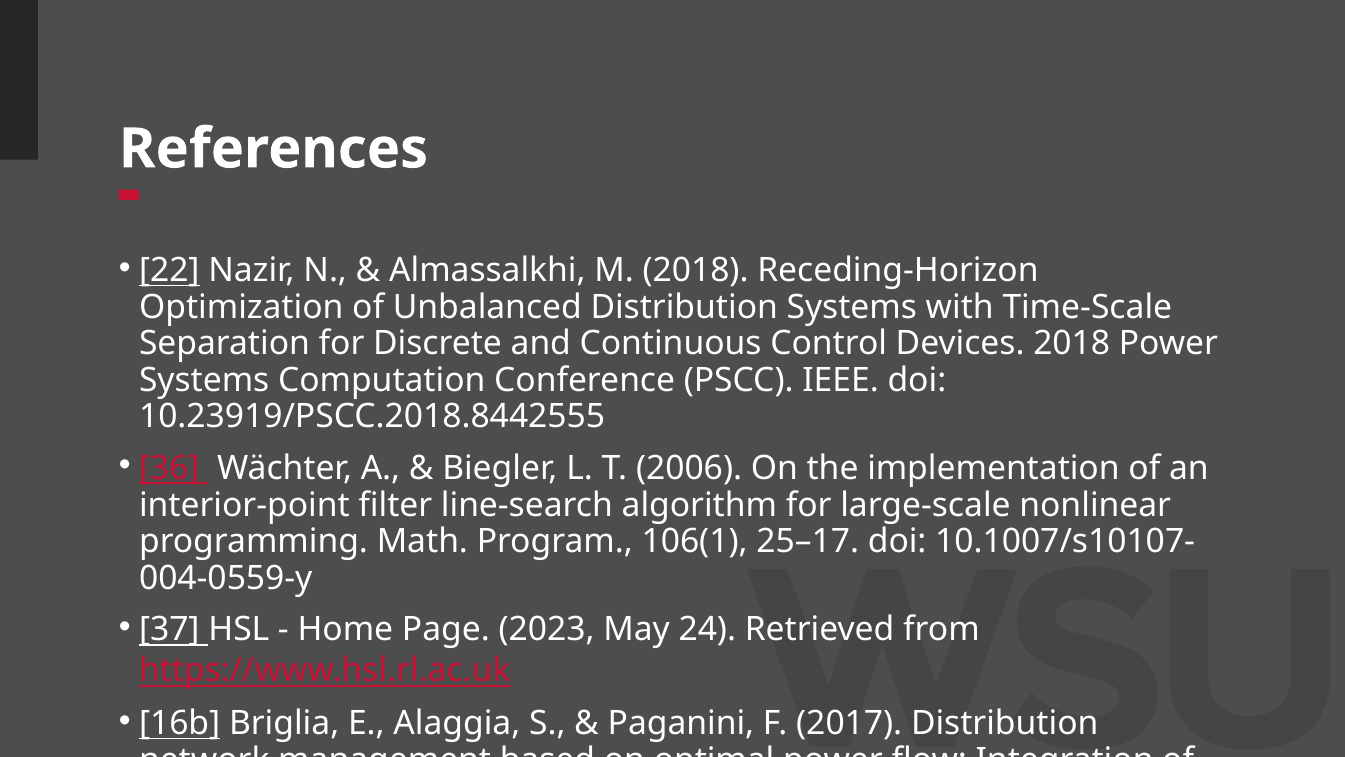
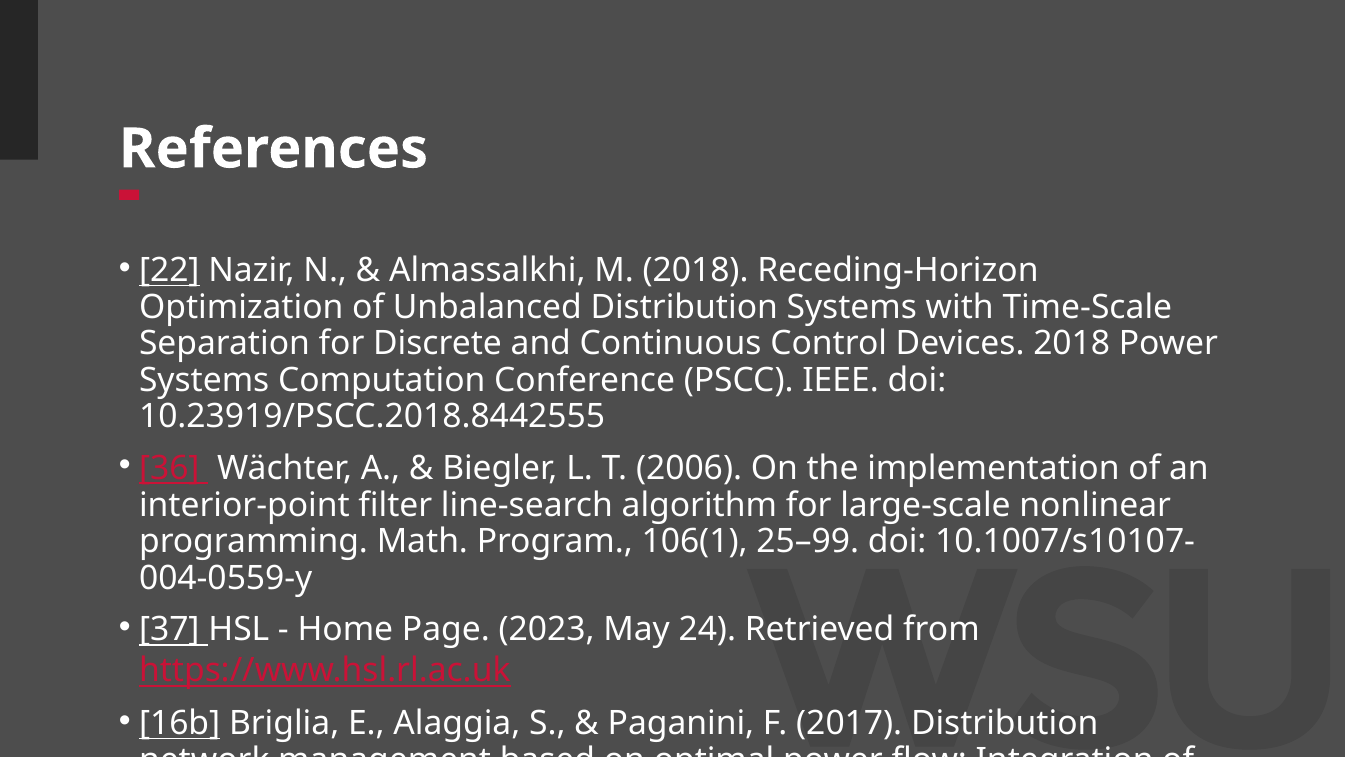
25–17: 25–17 -> 25–99 (808, 541)
